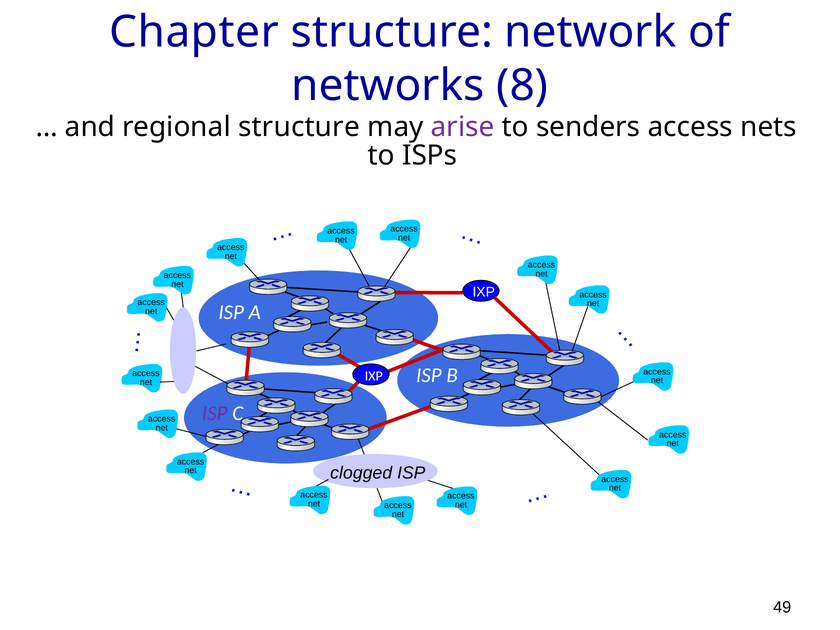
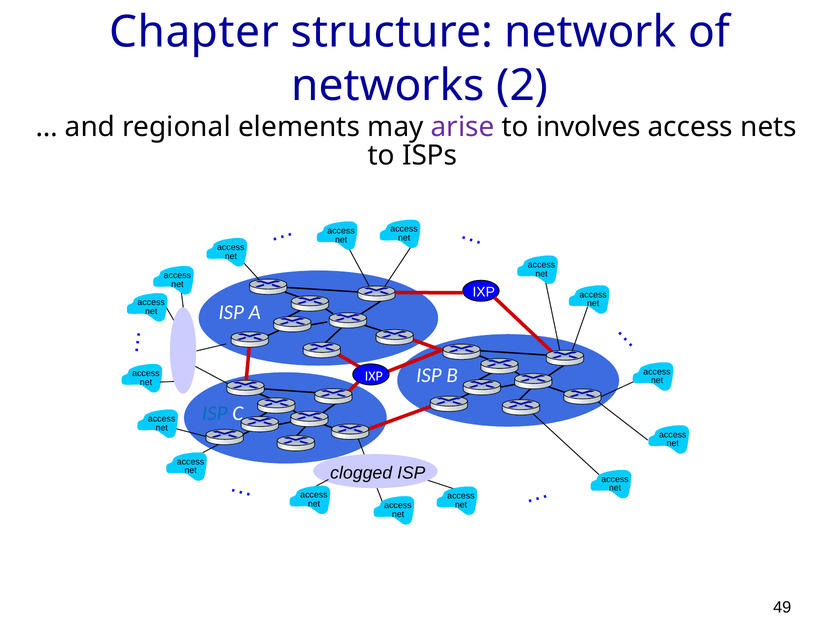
8: 8 -> 2 (522, 86)
regional structure: structure -> elements (299, 127)
senders: senders -> involves (588, 127)
ISP colour: purple -> blue (215, 413)
